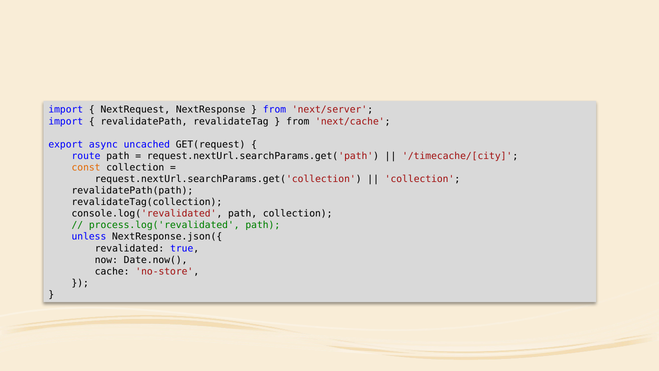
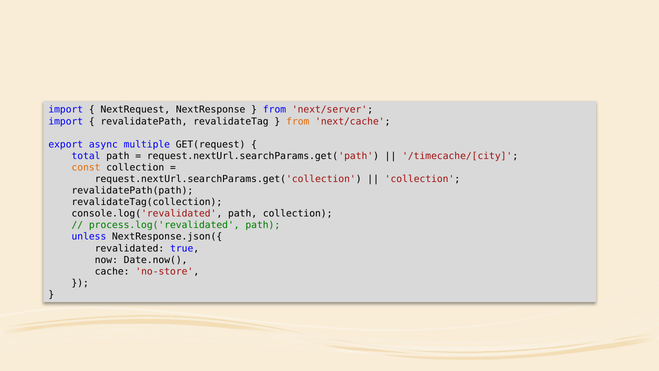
from colour: black -> orange (298, 121)
uncached: uncached -> multiple (147, 144)
route: route -> total (86, 156)
